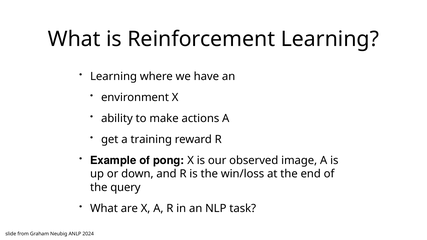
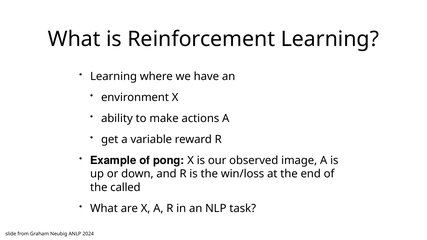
training: training -> variable (151, 139)
query: query -> called (125, 188)
